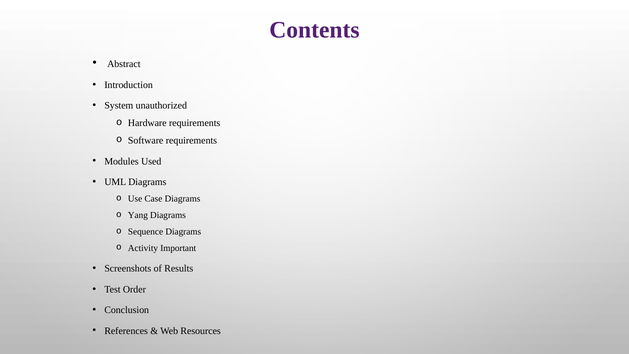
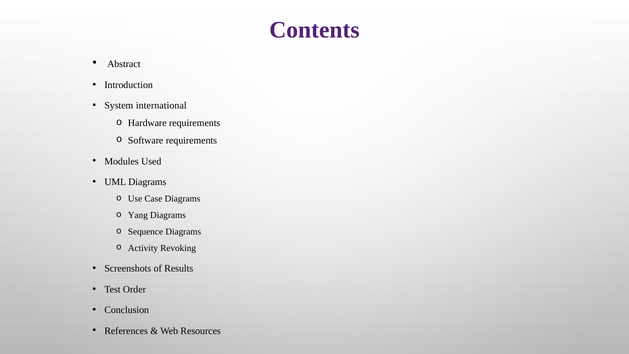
unauthorized: unauthorized -> international (161, 106)
Important: Important -> Revoking (178, 248)
